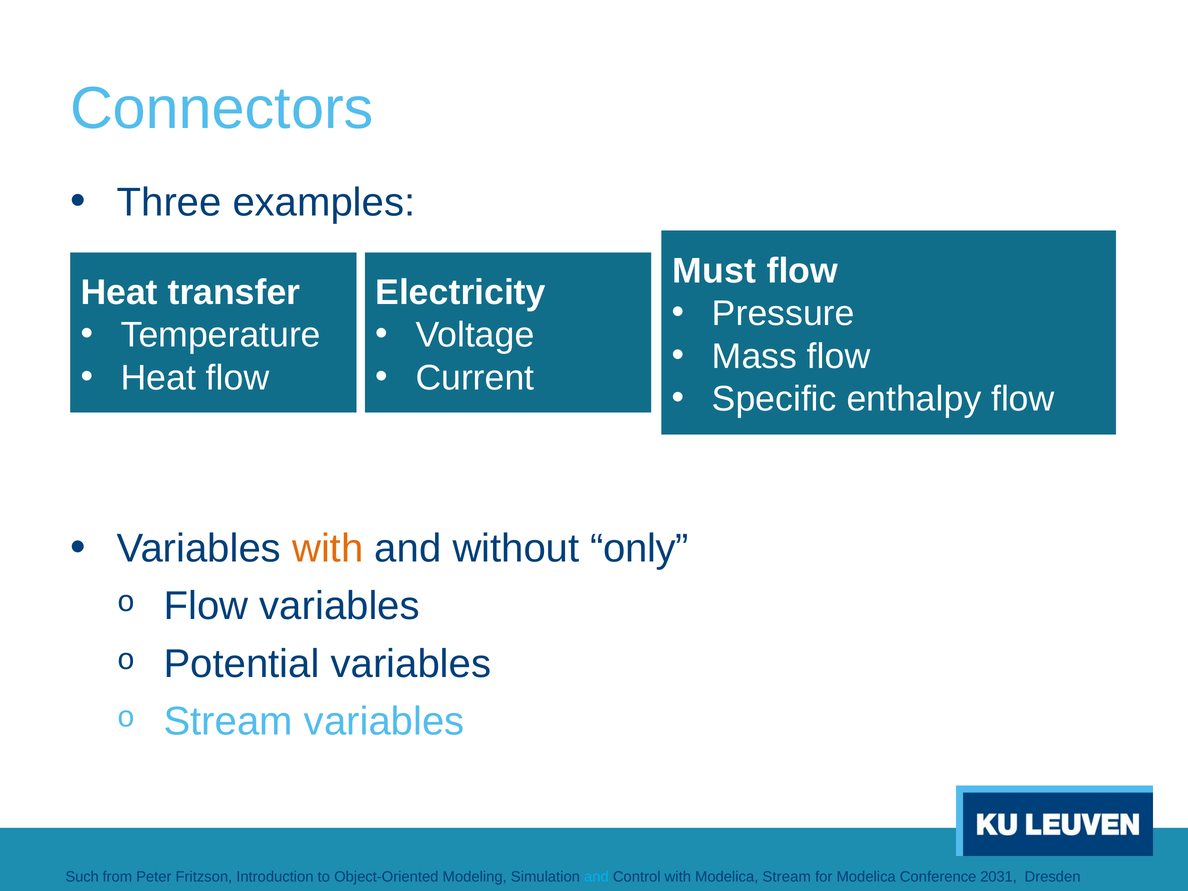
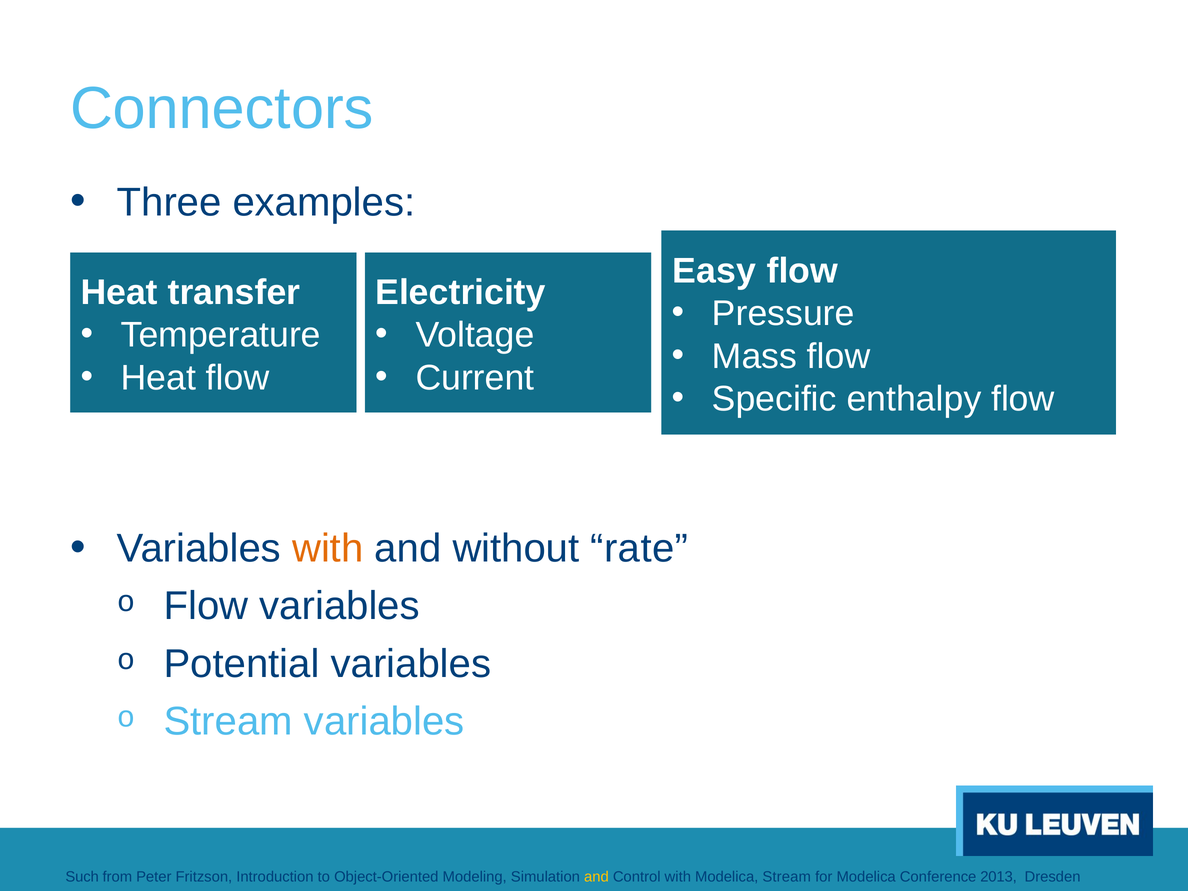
Must: Must -> Easy (714, 271)
only: only -> rate (639, 549)
and colour: light blue -> yellow (596, 877)
2031: 2031 -> 2013 (999, 877)
